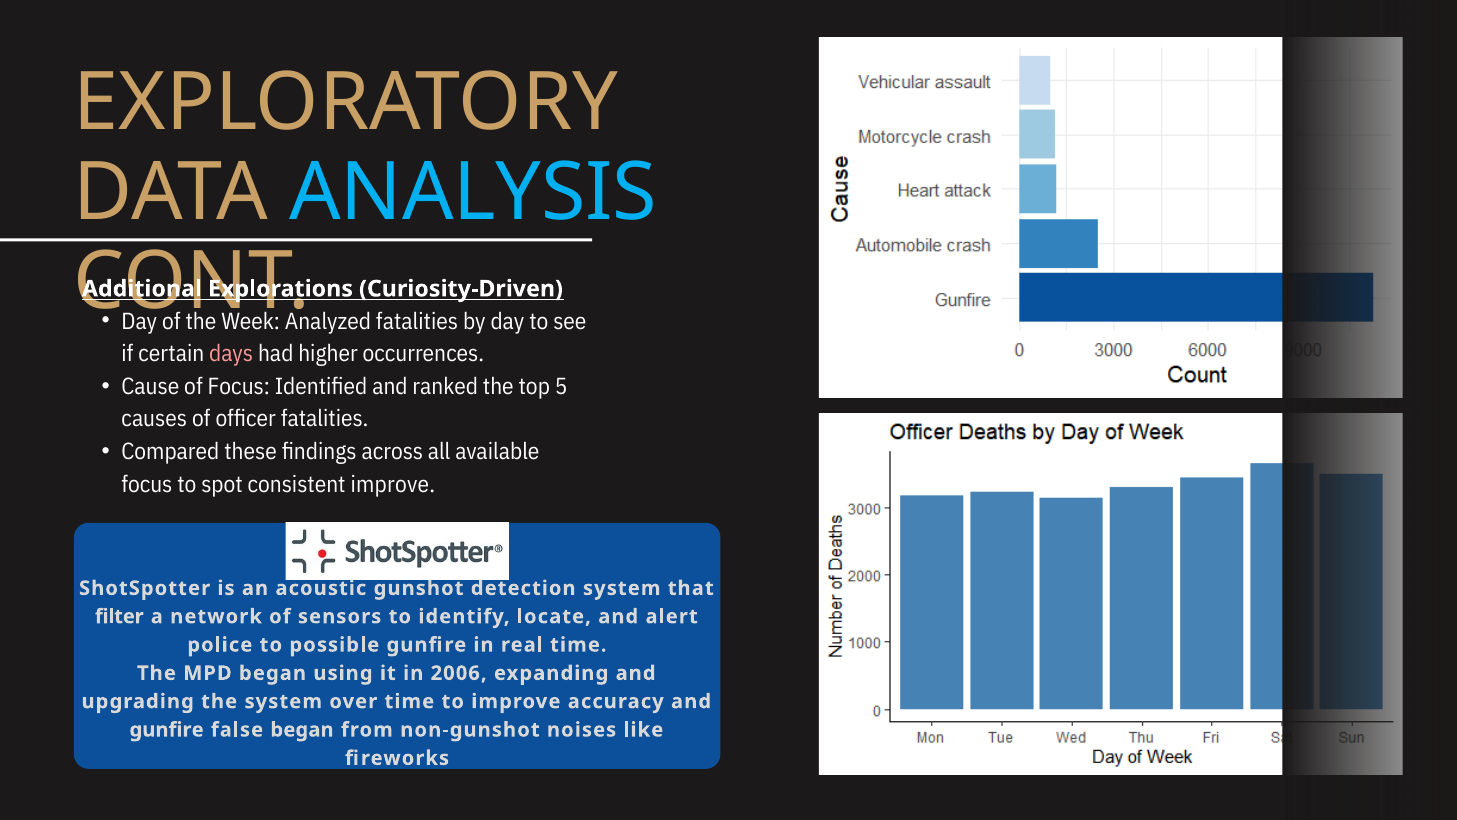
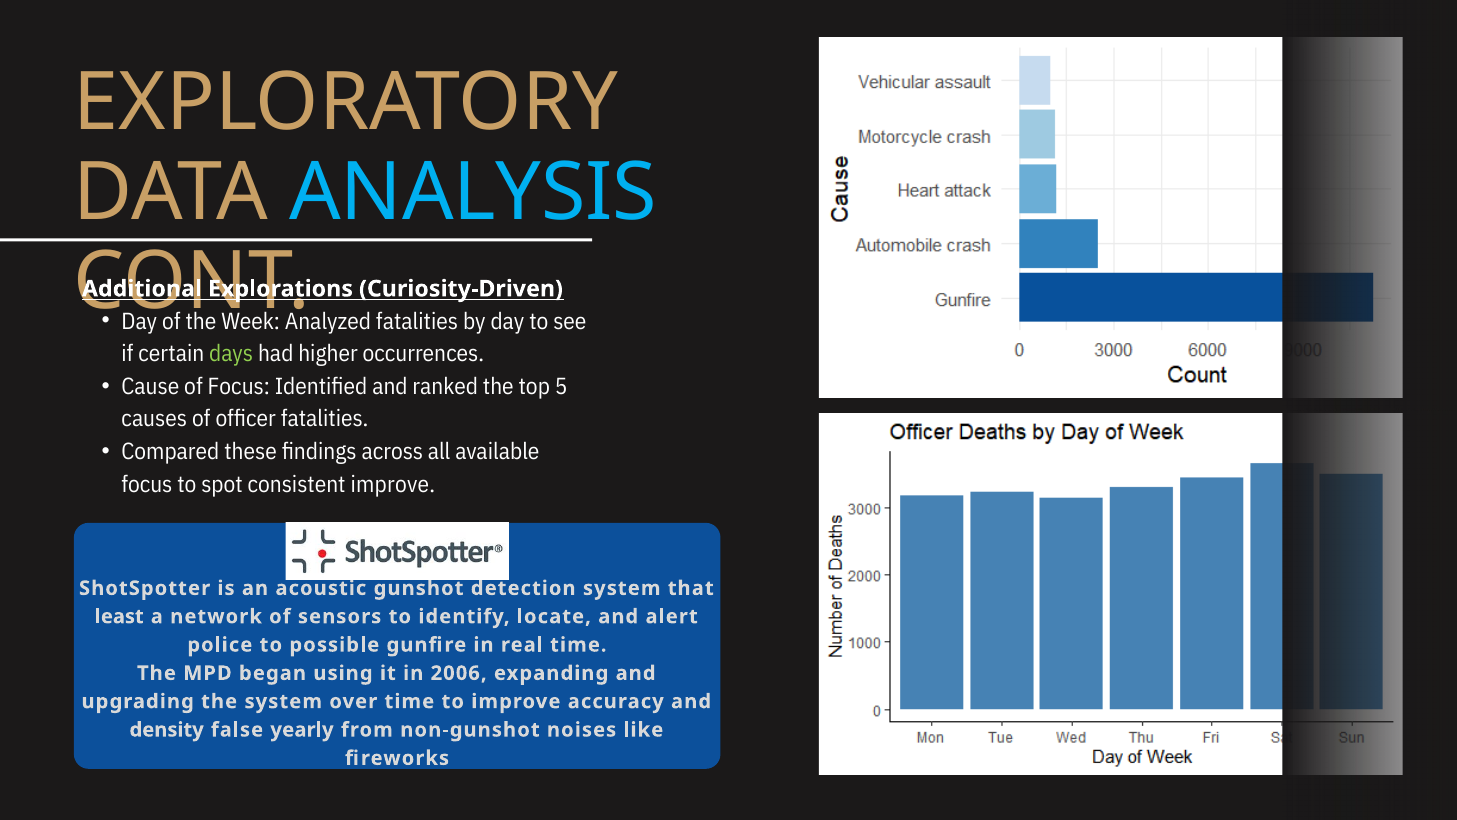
days colour: pink -> light green (231, 354)
filter: filter -> least (119, 616)
gunfire: gunfire -> density (167, 729)
false began: began -> yearly (302, 729)
